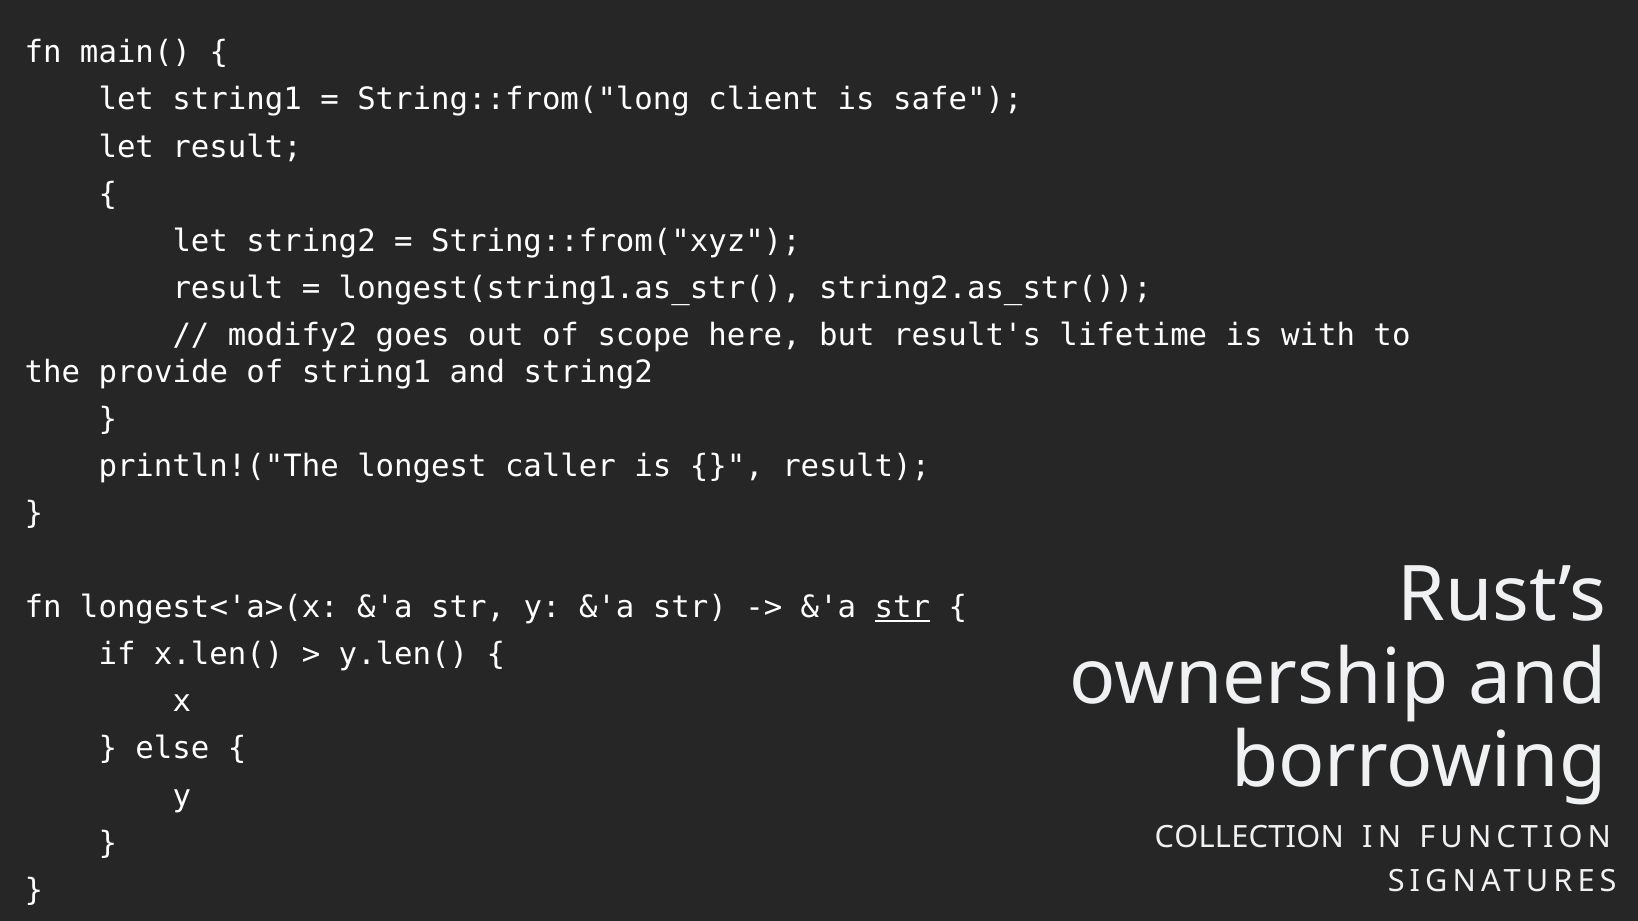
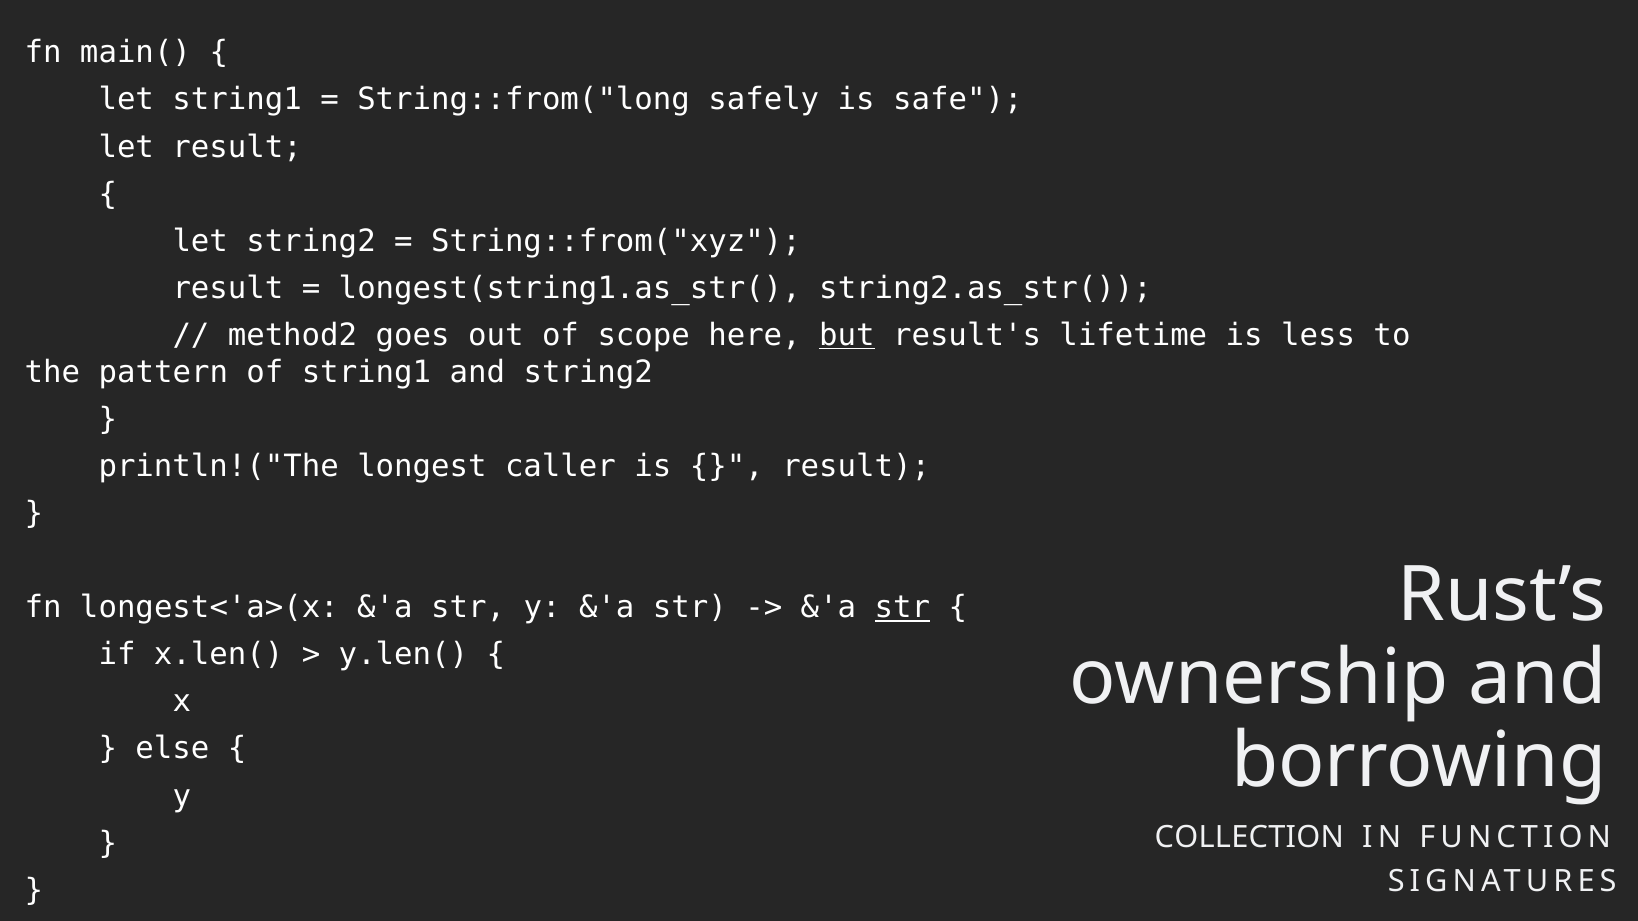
client: client -> safely (764, 100)
modify2: modify2 -> method2 (292, 335)
but underline: none -> present (847, 335)
with: with -> less (1318, 335)
provide: provide -> pattern (163, 372)
